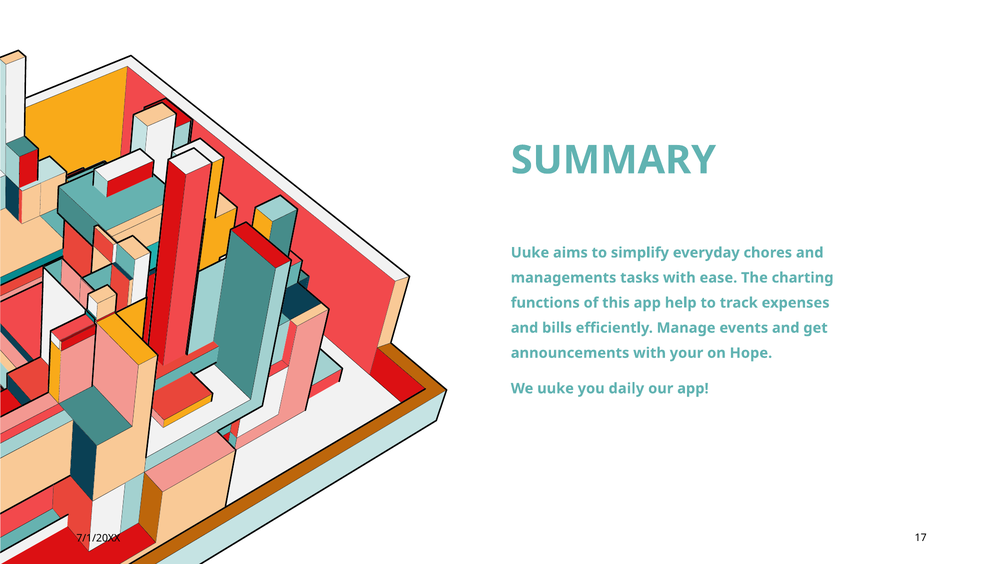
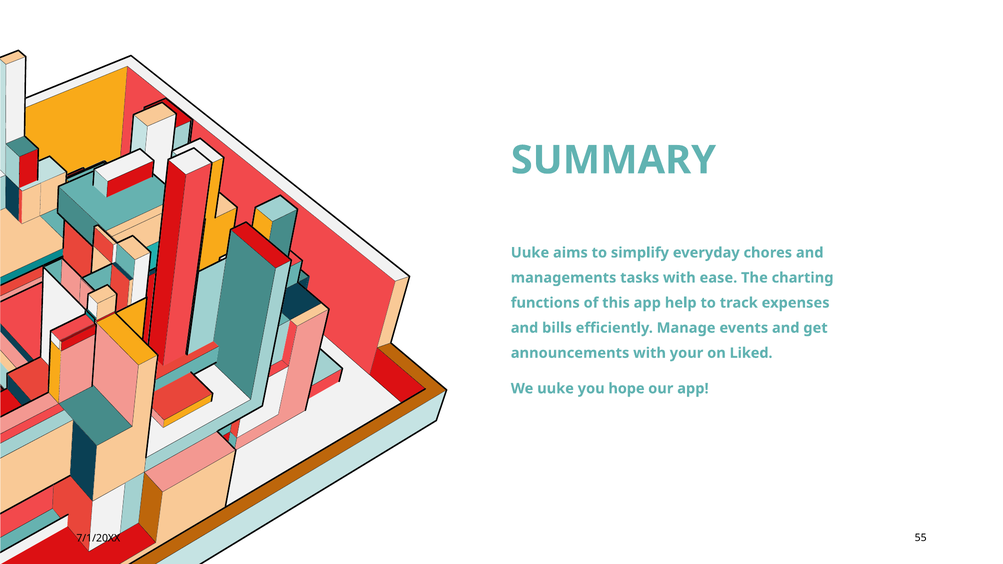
Hope: Hope -> Liked (751, 353)
daily: daily -> hope (627, 389)
17: 17 -> 55 (921, 538)
